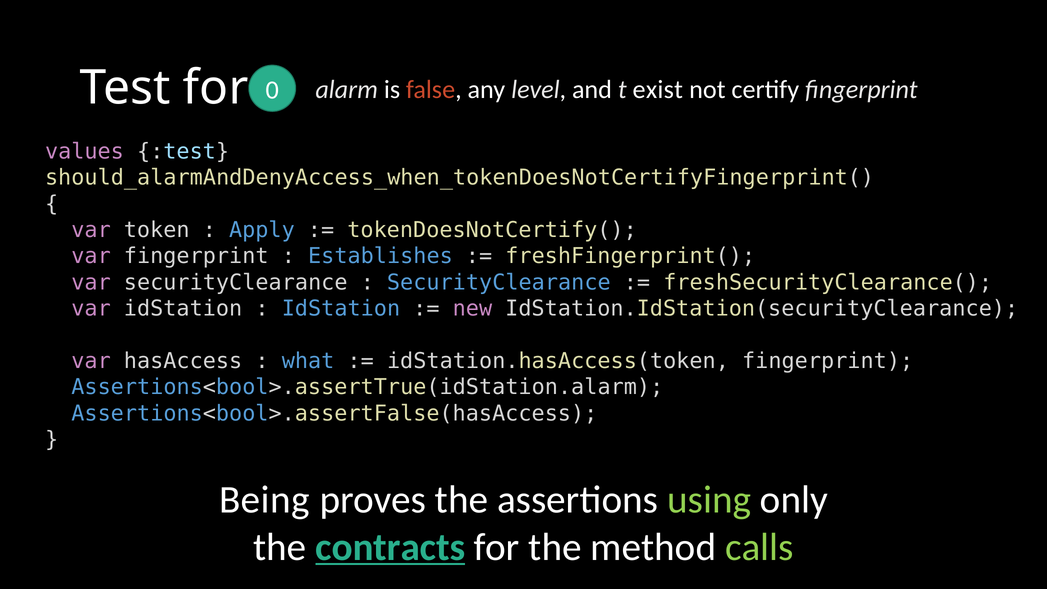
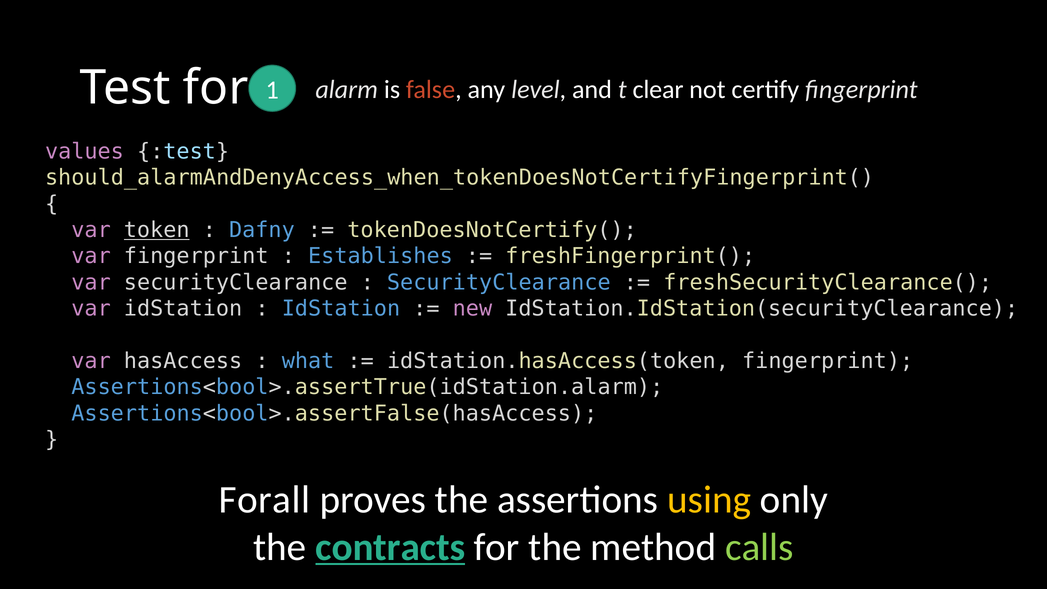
0: 0 -> 1 (272, 90)
exist: exist -> clear (658, 90)
token underline: none -> present (157, 230)
Apply: Apply -> Dafny (262, 230)
Being: Being -> Forall (264, 500)
using colour: light green -> yellow (709, 500)
